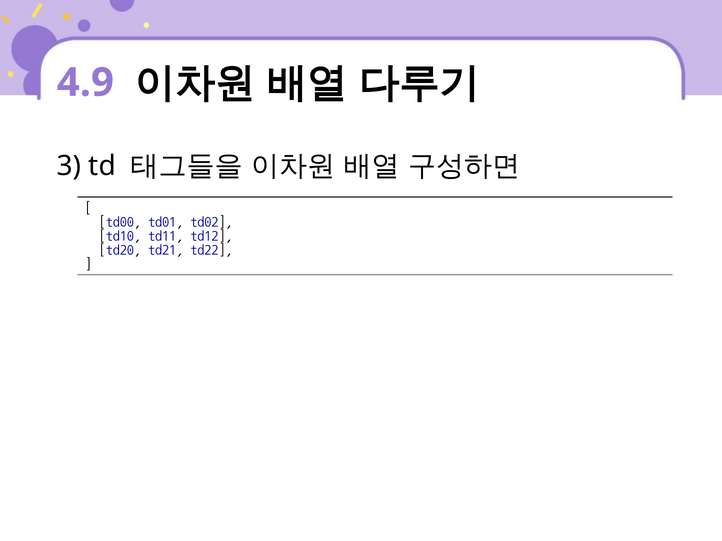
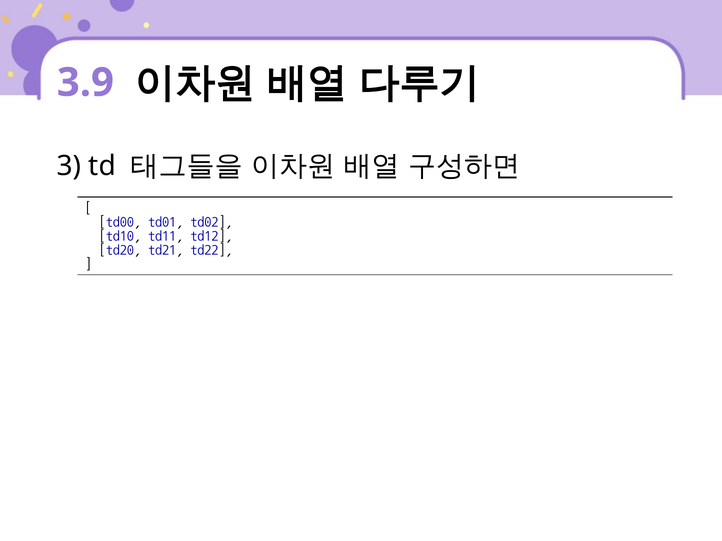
4.9: 4.9 -> 3.9 (85, 83)
